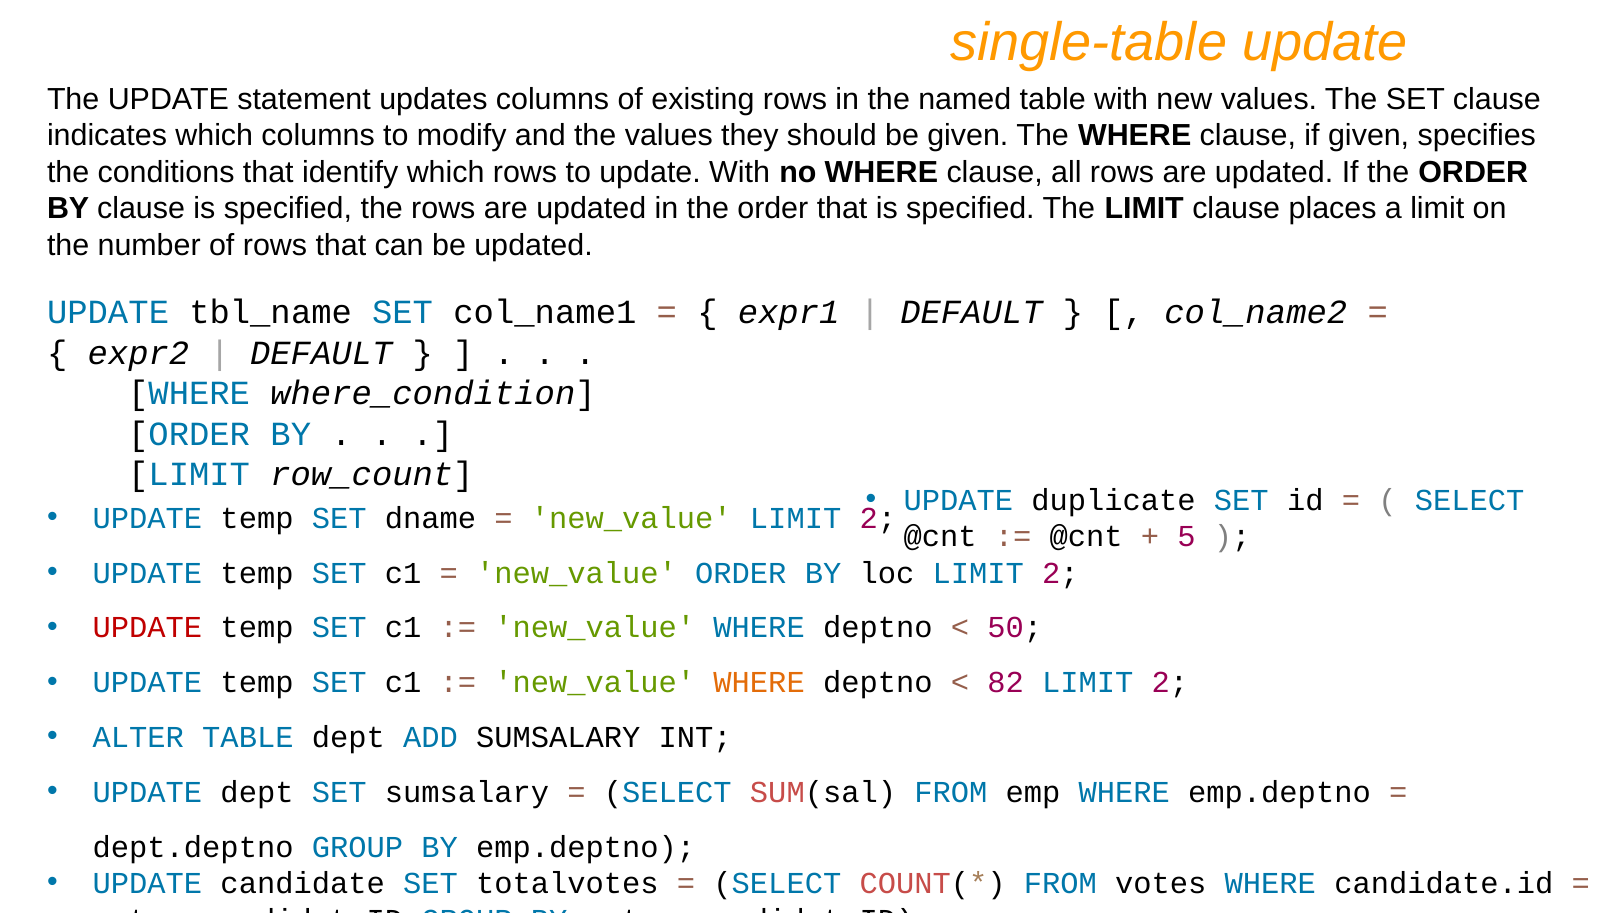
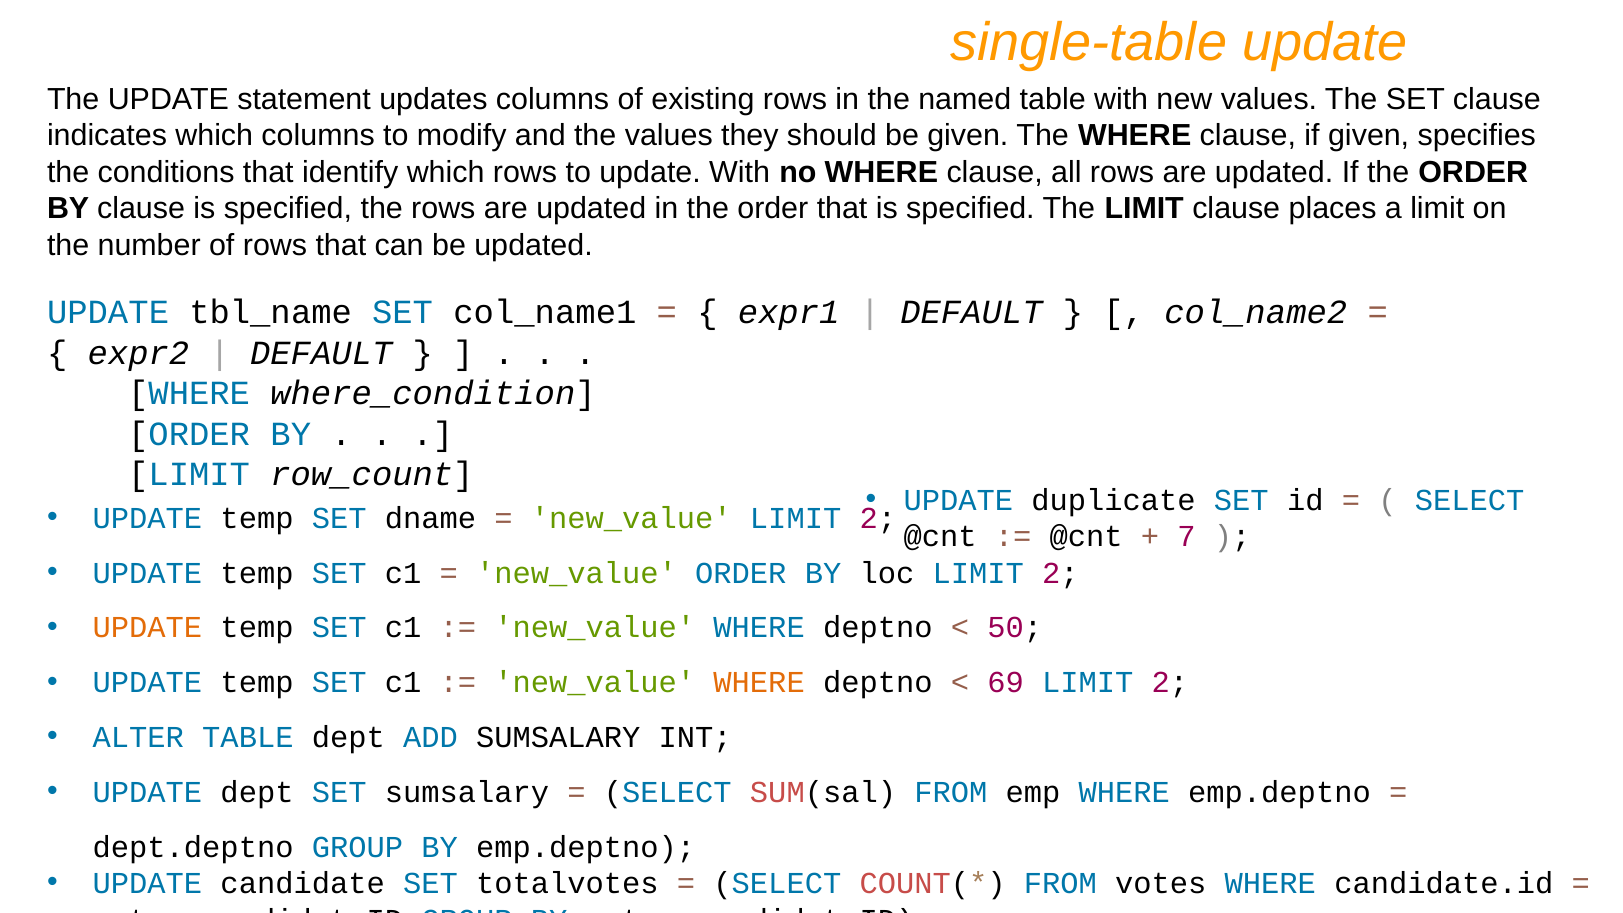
5: 5 -> 7 (1187, 537)
UPDATE colour: red -> orange (147, 628)
82: 82 -> 69 (1006, 683)
